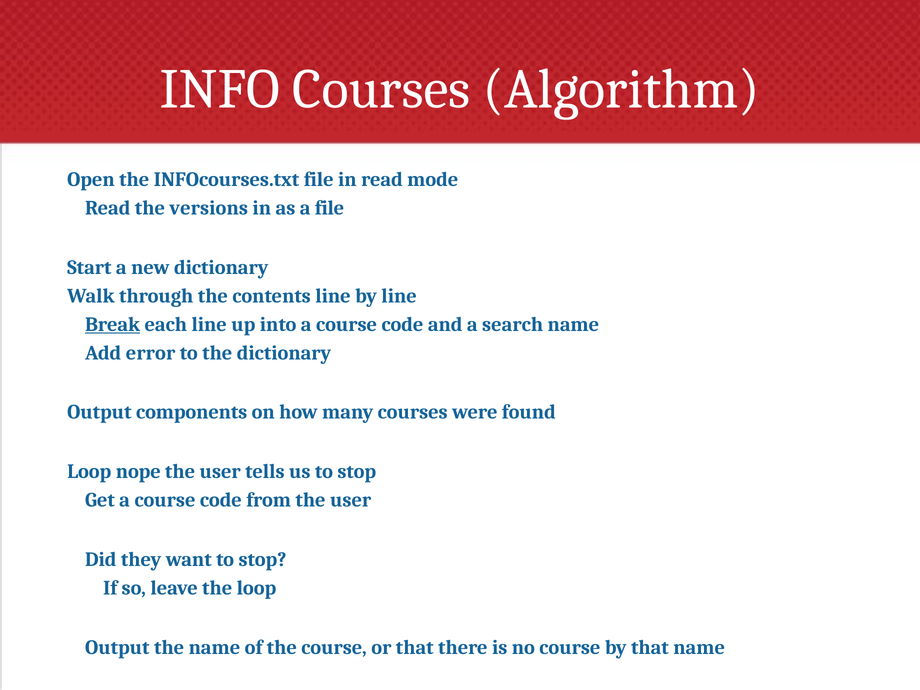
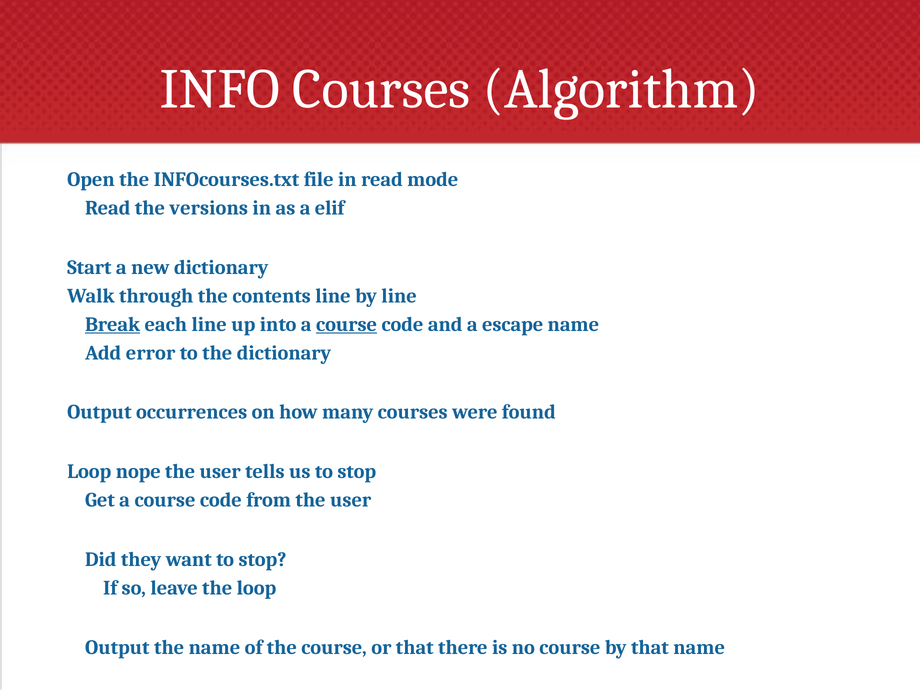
a file: file -> elif (330, 208)
course underline: none -> present (347, 324)
search: search -> escape (513, 324)
components: components -> occurrences (192, 412)
